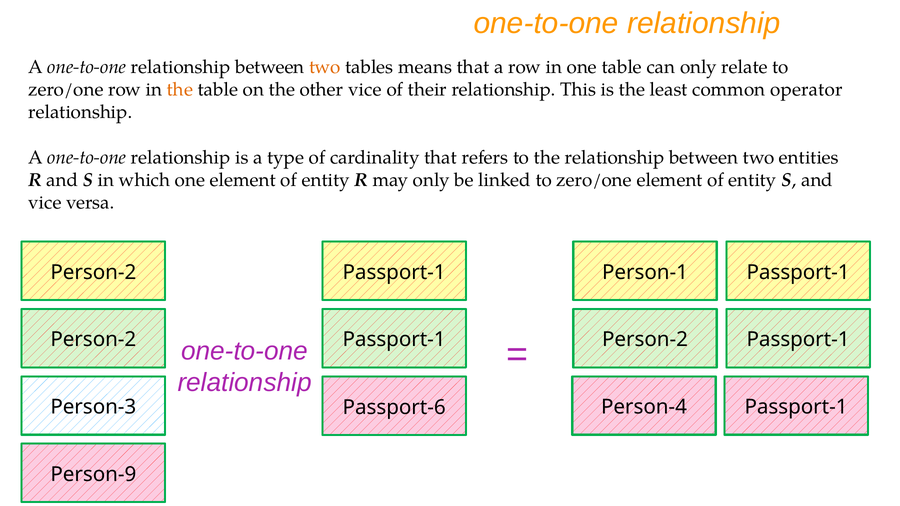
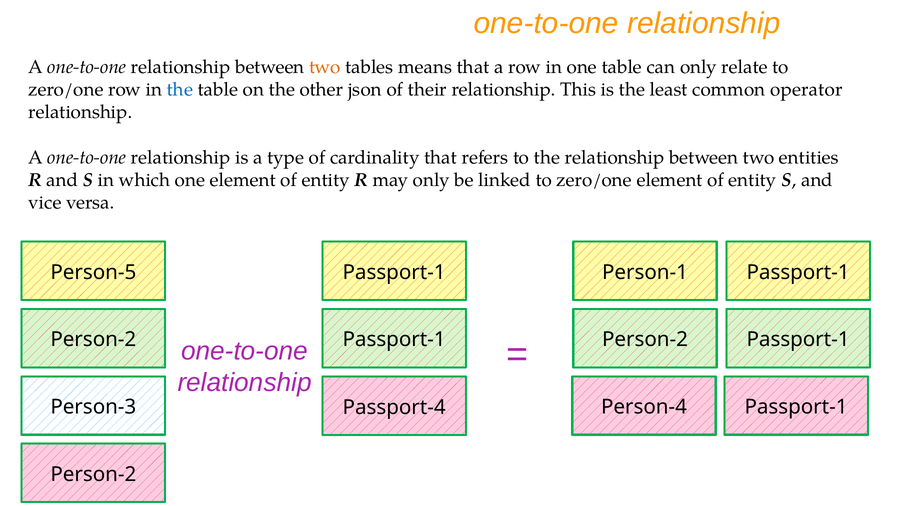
the colour: orange -> blue (180, 90)
other vice: vice -> json (365, 90)
Person-2: Person-2 -> Person-5 (93, 272)
Passport-6: Passport-6 -> Passport-4 (394, 407)
Person-9: Person-9 -> Person-2 (93, 475)
